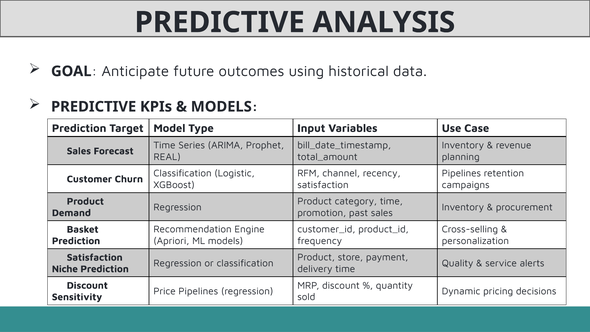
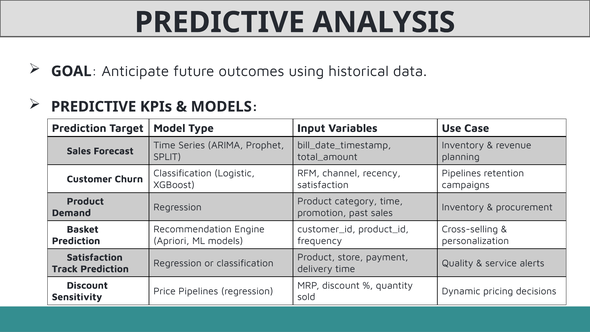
REAL: REAL -> SPLIT (167, 157)
Niche: Niche -> Track (65, 269)
